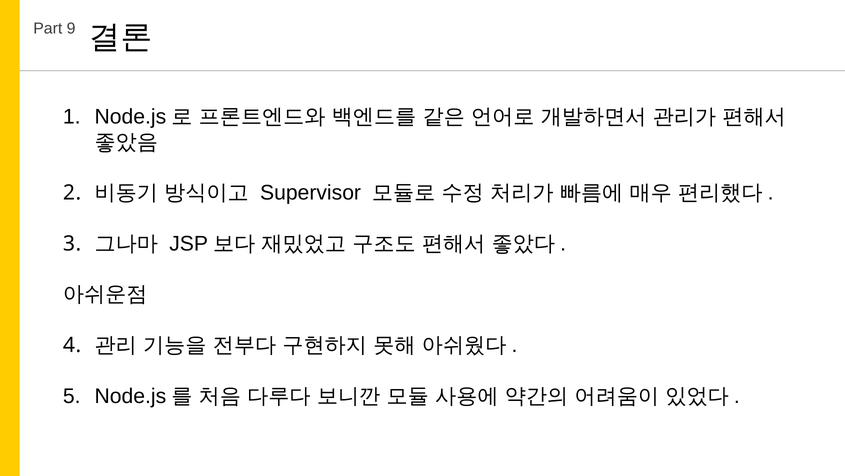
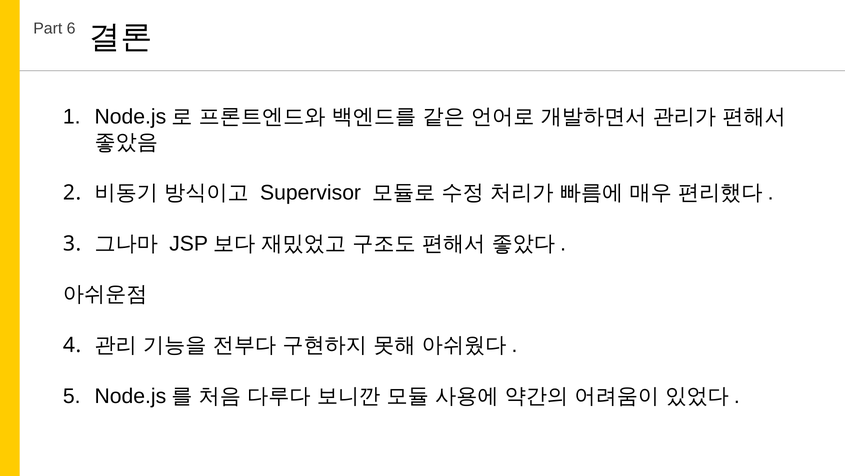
9: 9 -> 6 (71, 28)
